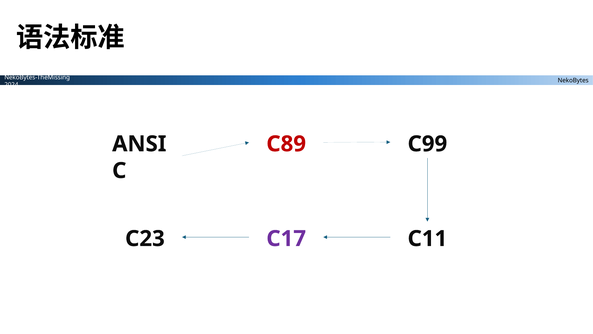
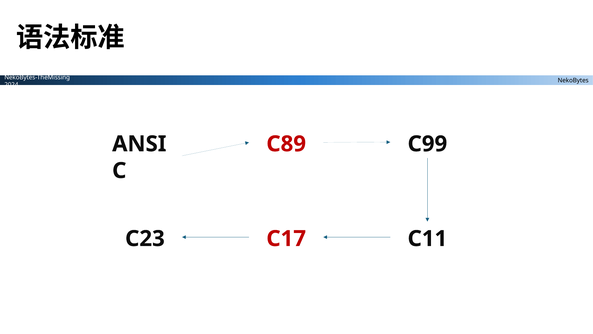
C17 colour: purple -> red (286, 238)
